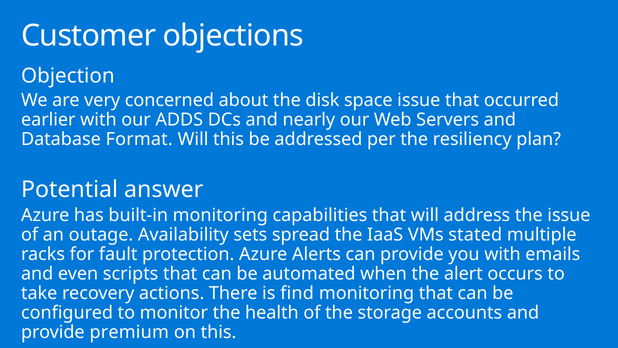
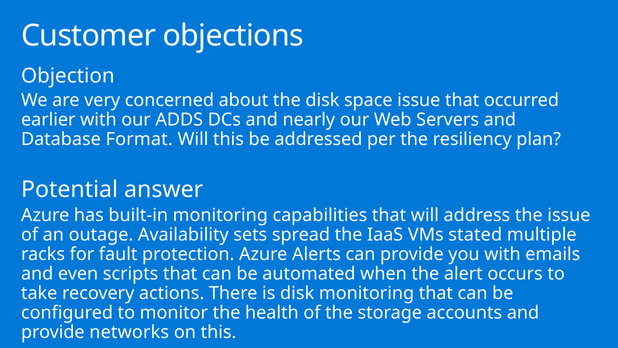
is find: find -> disk (297, 293)
premium: premium -> networks (129, 332)
